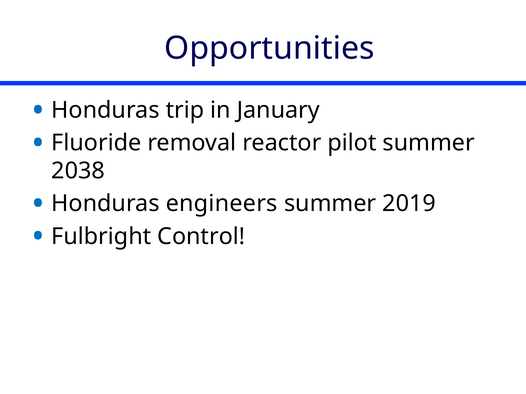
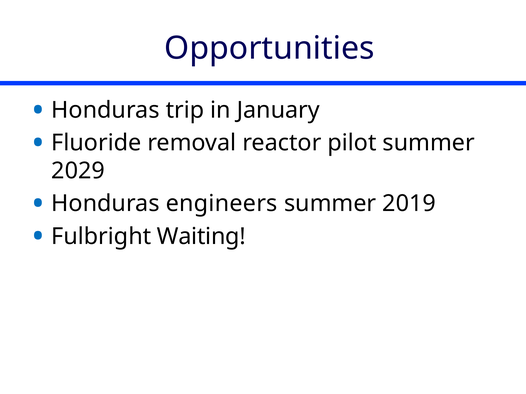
2038: 2038 -> 2029 (78, 171)
Control: Control -> Waiting (201, 237)
